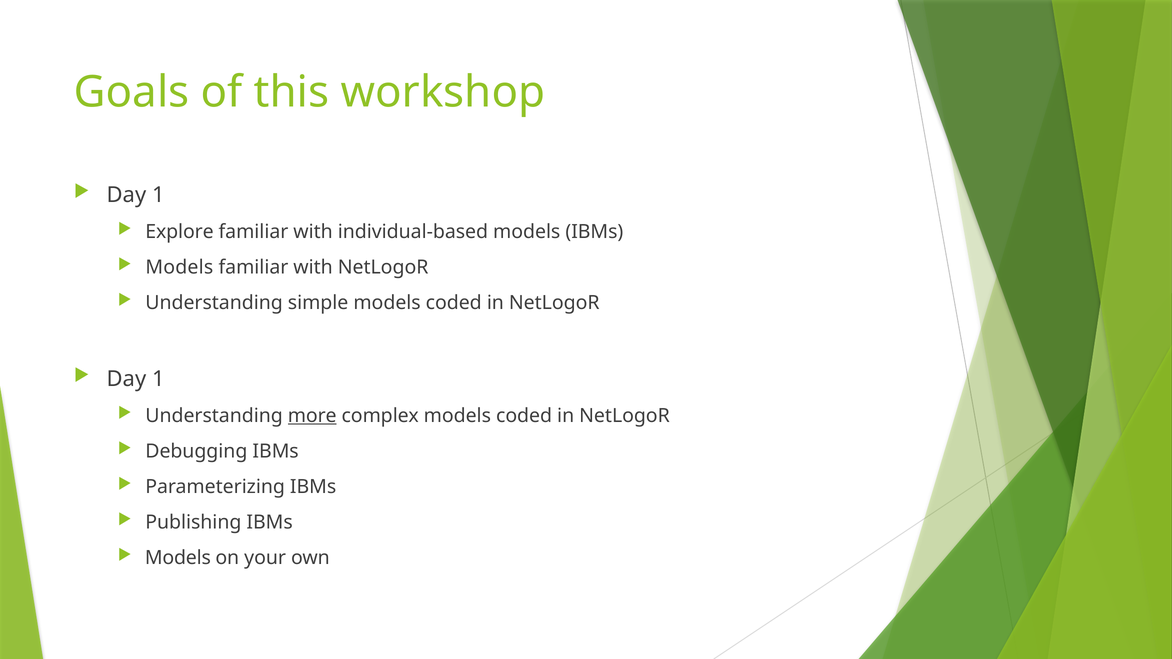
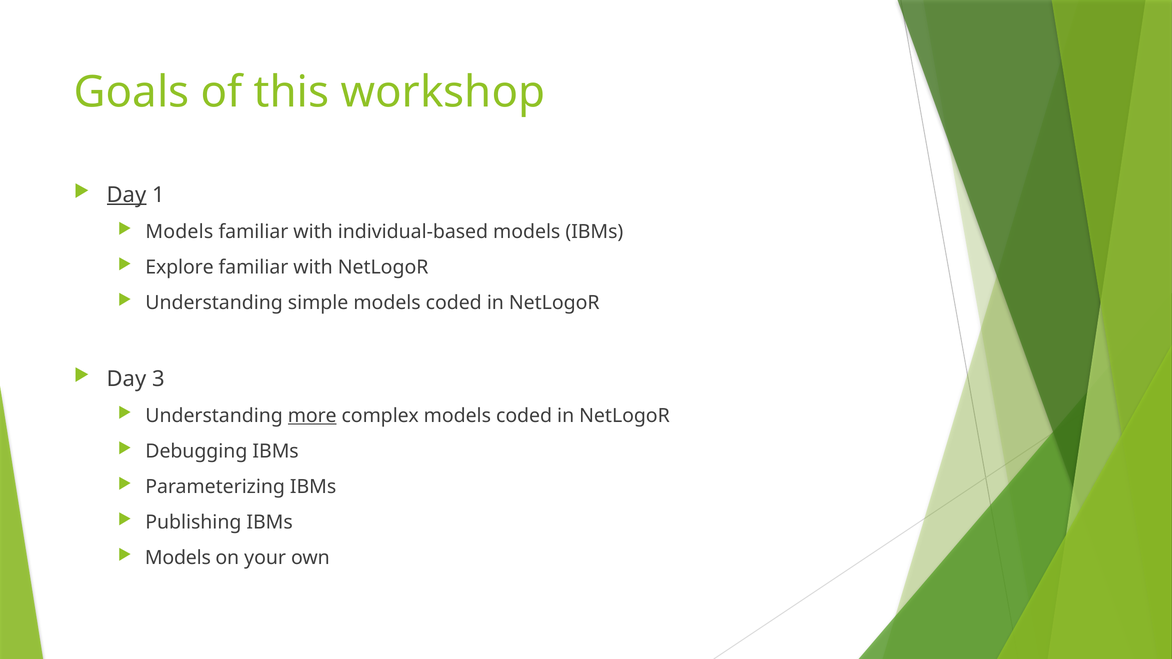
Day underline: none -> present (127, 195)
Explore: Explore -> Models (179, 232)
Models: Models -> Explore (179, 267)
1: 1 -> 3 (158, 379)
